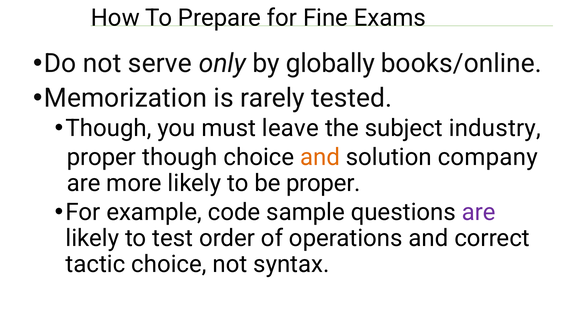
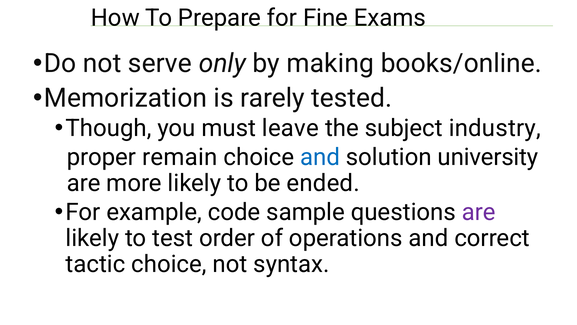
globally: globally -> making (330, 63)
proper though: though -> remain (180, 157)
and colour: orange -> blue (320, 157)
company: company -> university (488, 157)
be proper: proper -> ended (323, 183)
